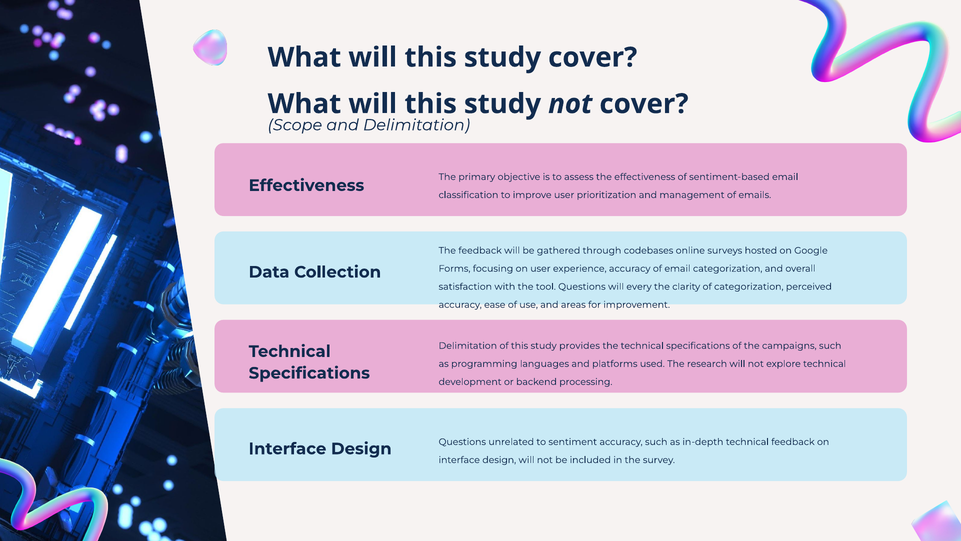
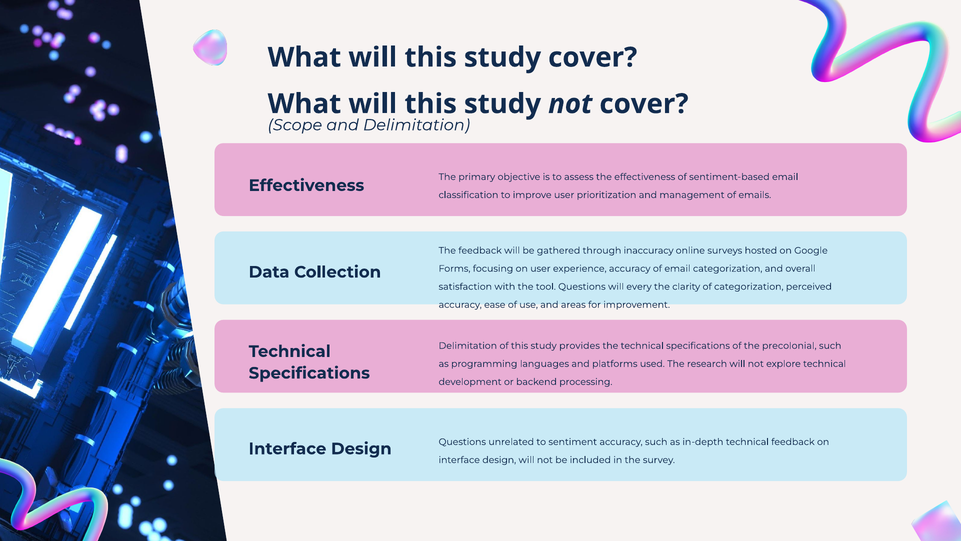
codebases: codebases -> inaccuracy (649, 250)
campaigns: campaigns -> precolonial (789, 345)
